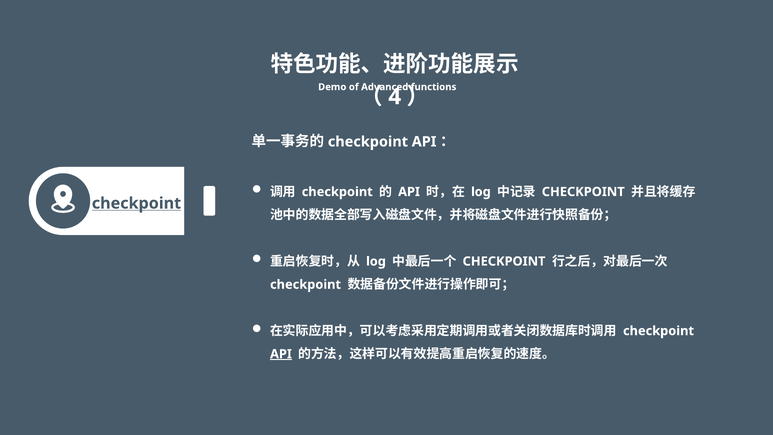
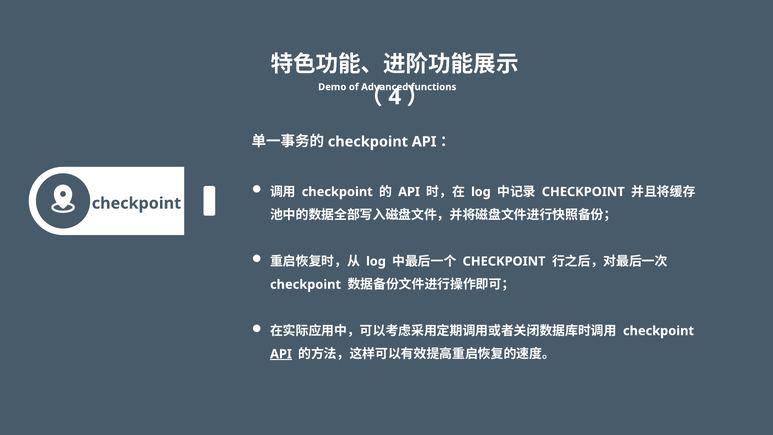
checkpoint underline: present -> none (136, 203)
